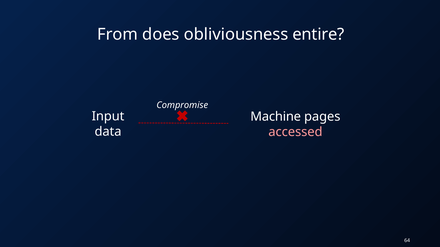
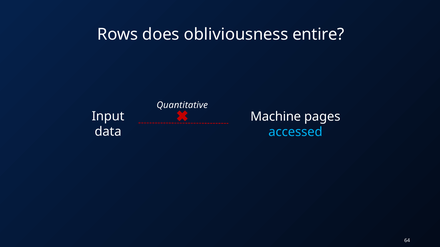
From: From -> Rows (118, 35)
Compromise: Compromise -> Quantitative (182, 105)
accessed colour: pink -> light blue (295, 132)
